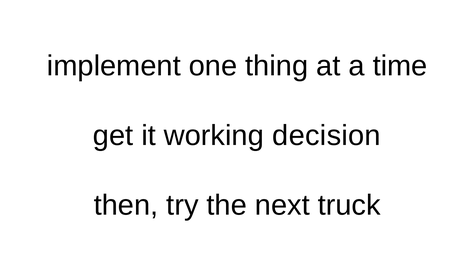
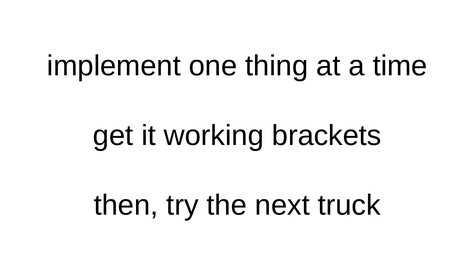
decision: decision -> brackets (327, 136)
